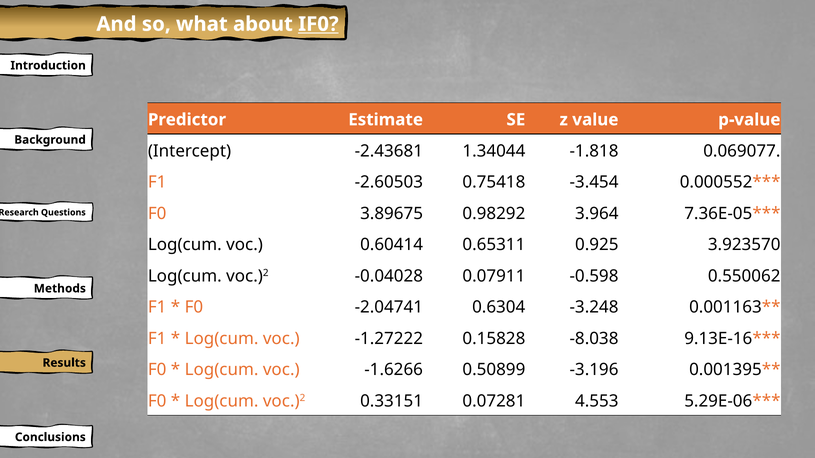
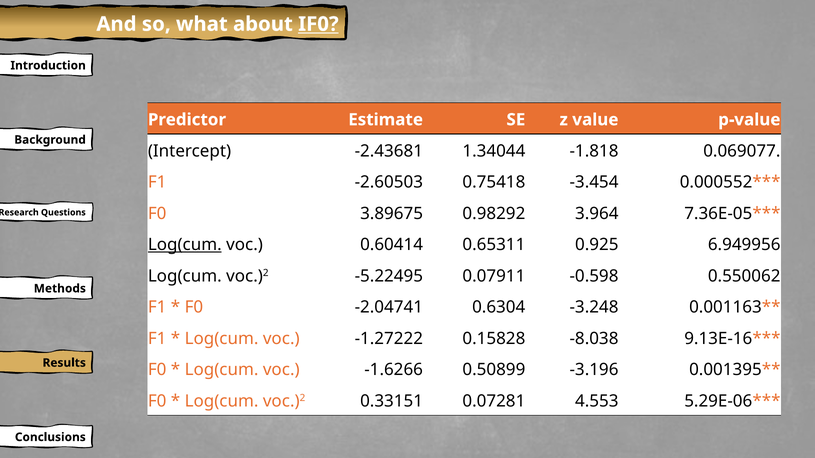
Log(cum underline: none -> present (185, 245)
3.923570: 3.923570 -> 6.949956 (744, 245)
-0.04028: -0.04028 -> -5.22495 (389, 276)
